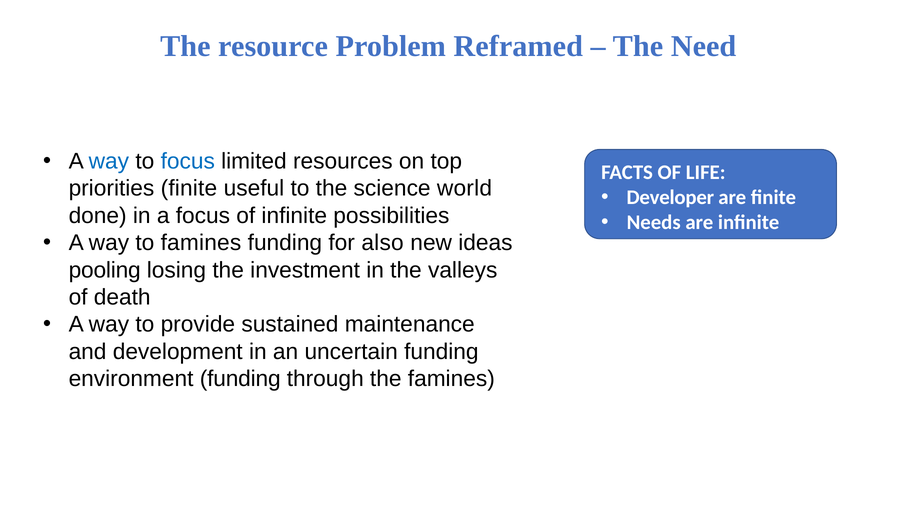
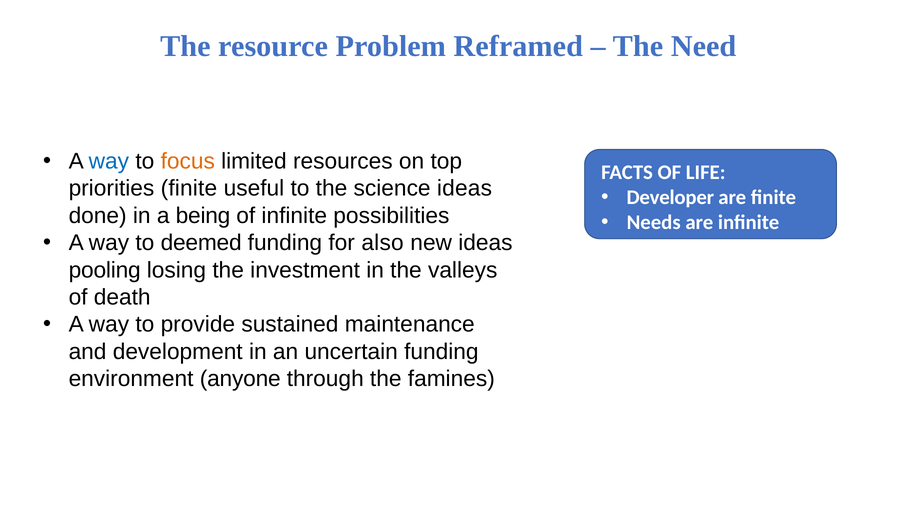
focus colour: blue -> orange (188, 162)
science world: world -> ideas (464, 189)
a focus: focus -> being (203, 216)
to famines: famines -> deemed (201, 243)
environment funding: funding -> anyone (240, 379)
